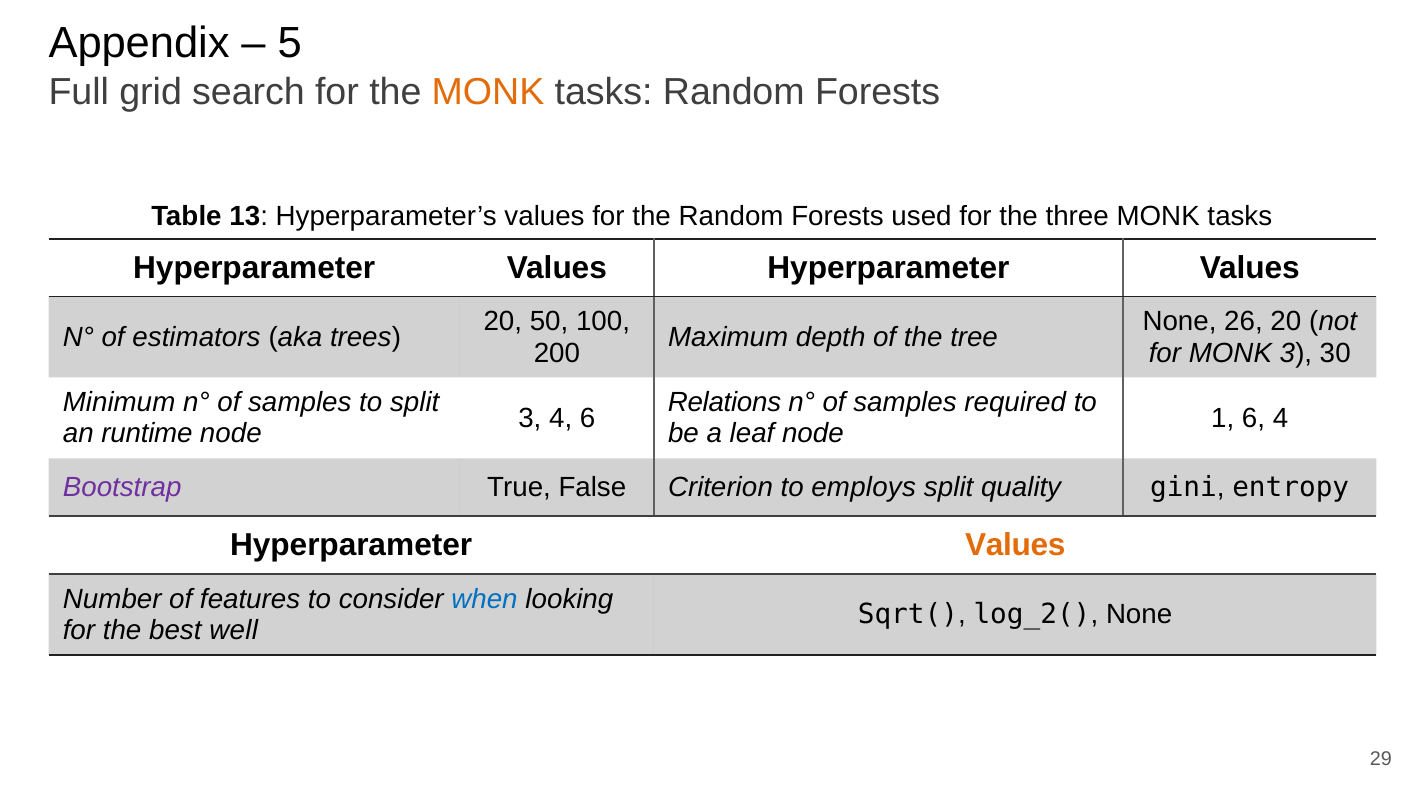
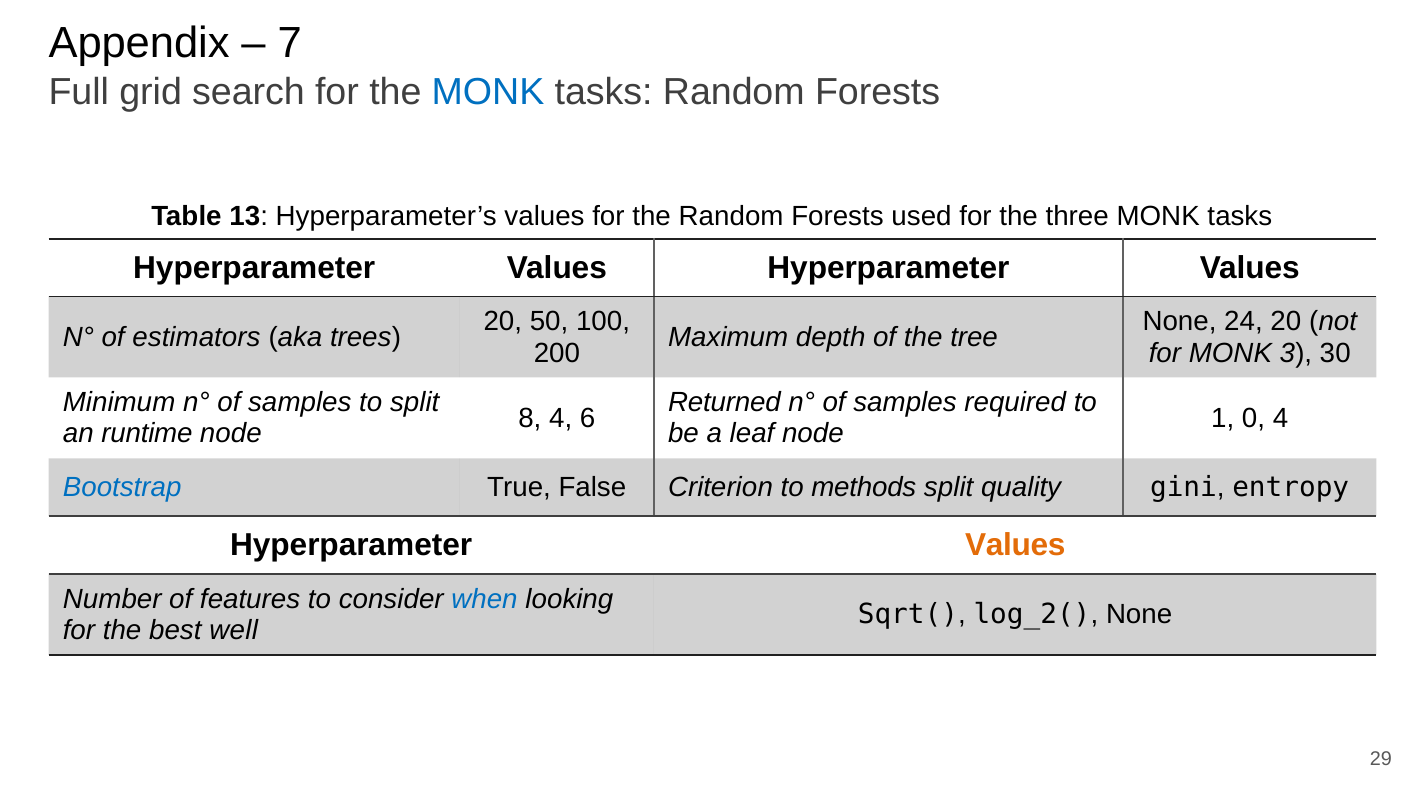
5: 5 -> 7 (290, 43)
MONK colour: orange -> blue (488, 92)
26: 26 -> 24 (1243, 322)
Relations: Relations -> Returned (724, 402)
3: 3 -> 8 (530, 418)
1 6: 6 -> 0 (1254, 418)
Bootstrap colour: purple -> blue (122, 487)
employs: employs -> methods (864, 487)
